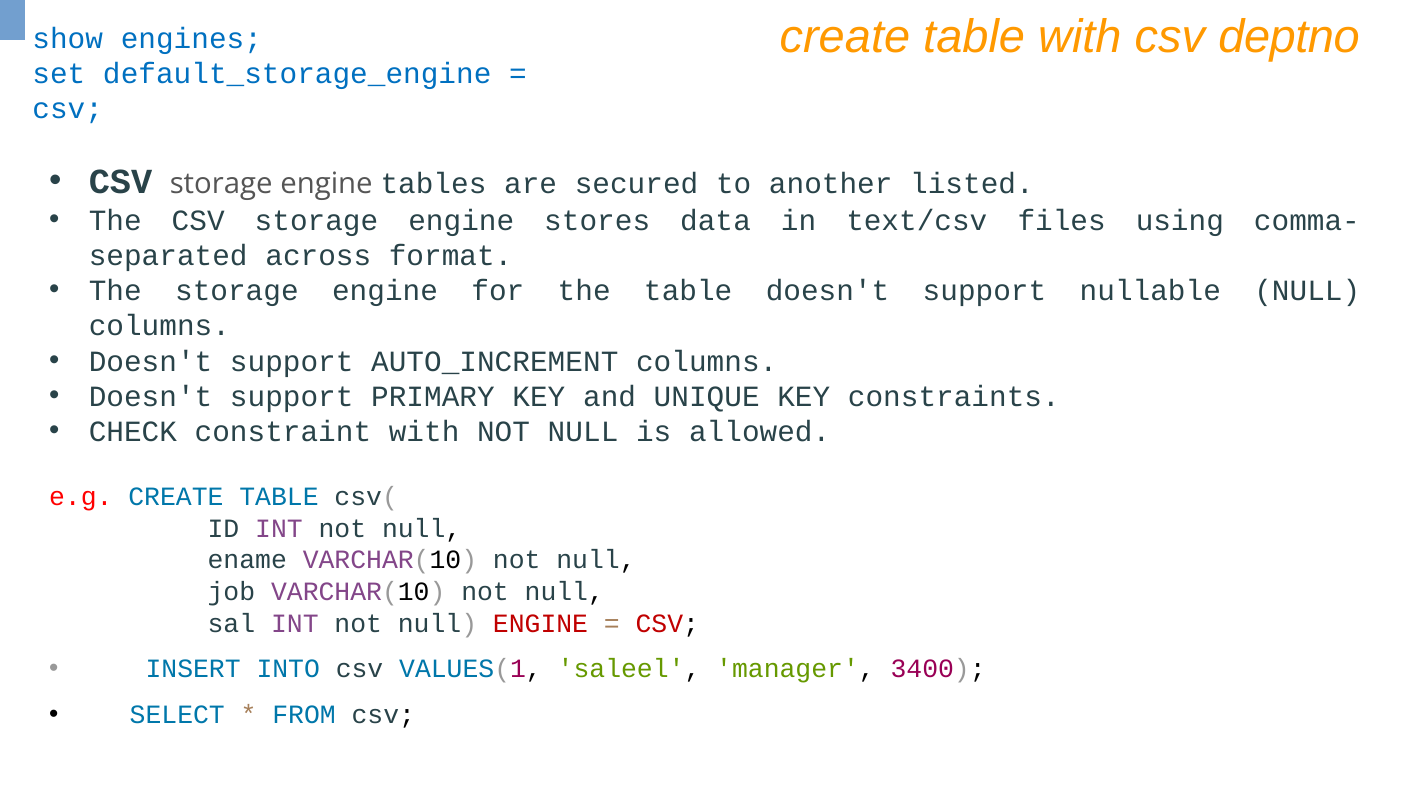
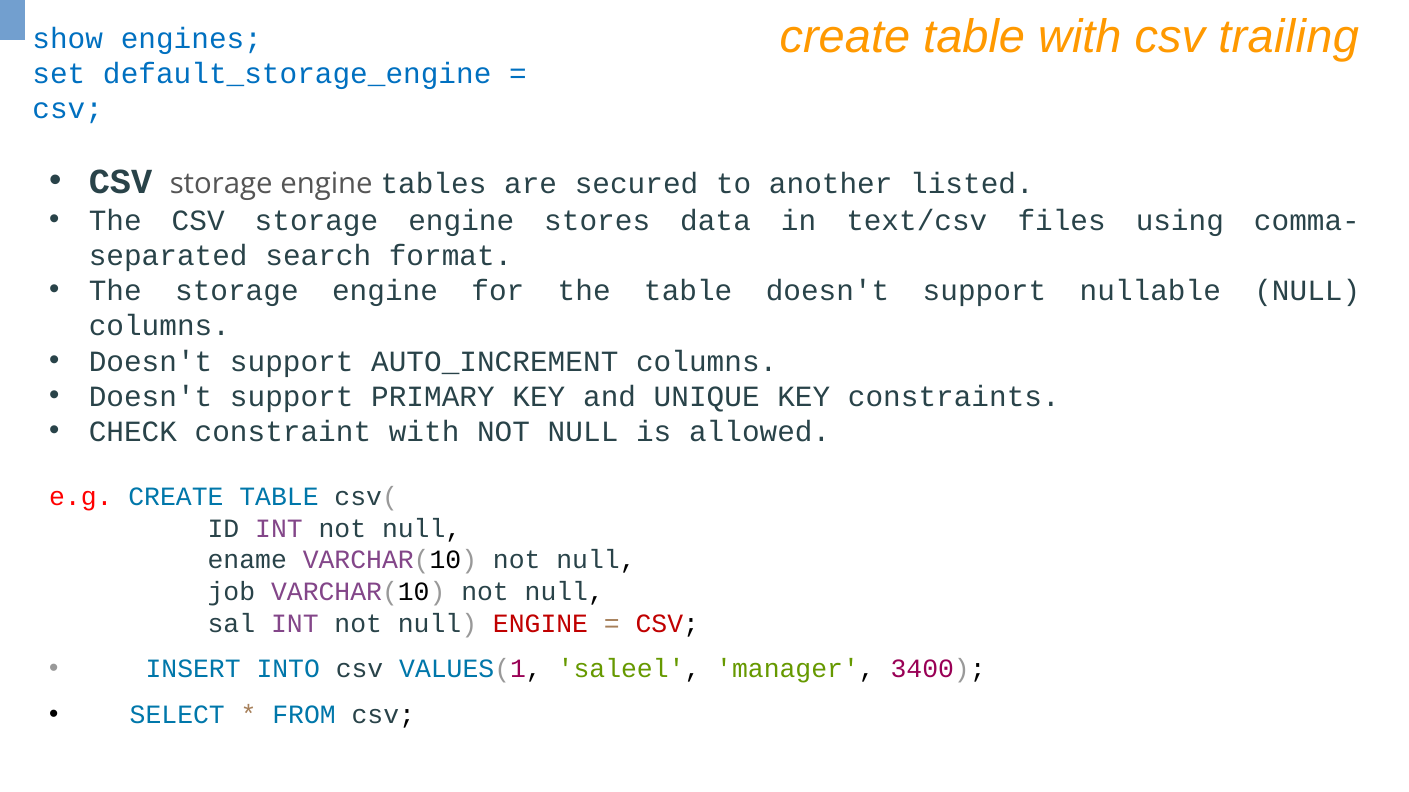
deptno: deptno -> trailing (1289, 37)
across: across -> search (318, 256)
